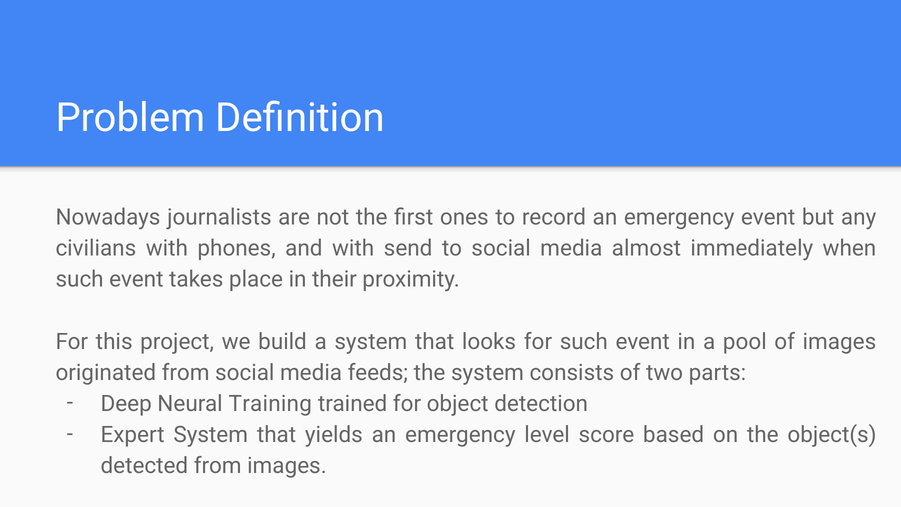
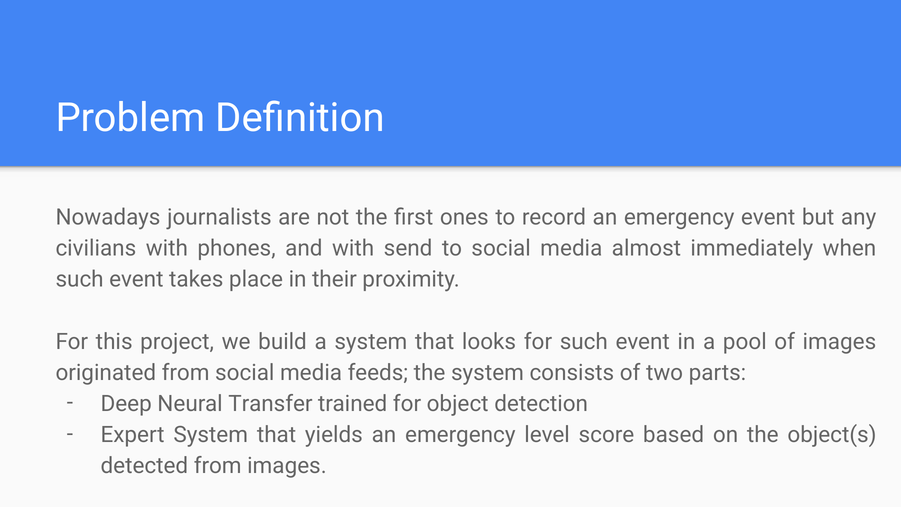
Training: Training -> Transfer (270, 404)
